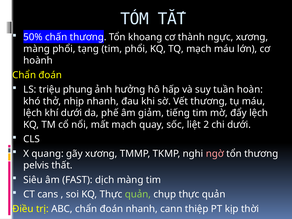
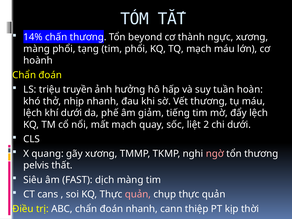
50%: 50% -> 14% (33, 37)
khoang: khoang -> beyond (145, 37)
phung: phung -> truyền (78, 90)
quản colour: light green -> pink (138, 194)
